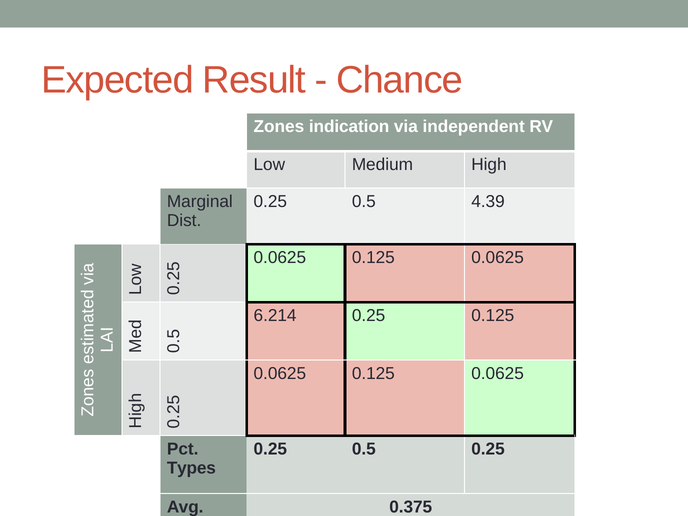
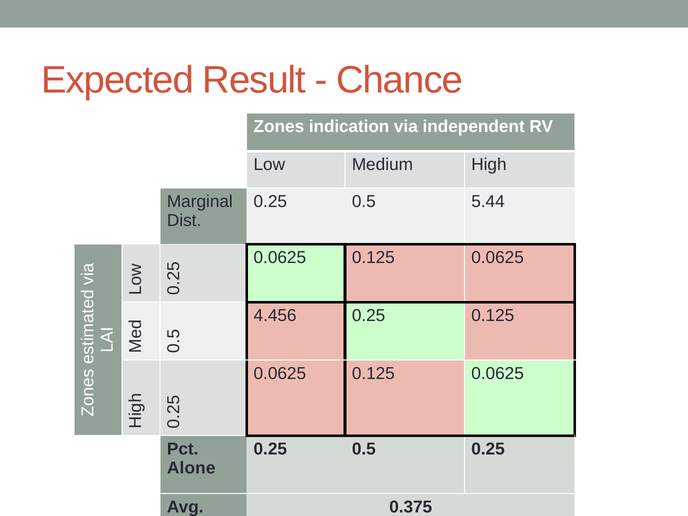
4.39: 4.39 -> 5.44 (488, 201)
6.214: 6.214 -> 4.456 (275, 315)
Types: Types -> Alone (191, 468)
